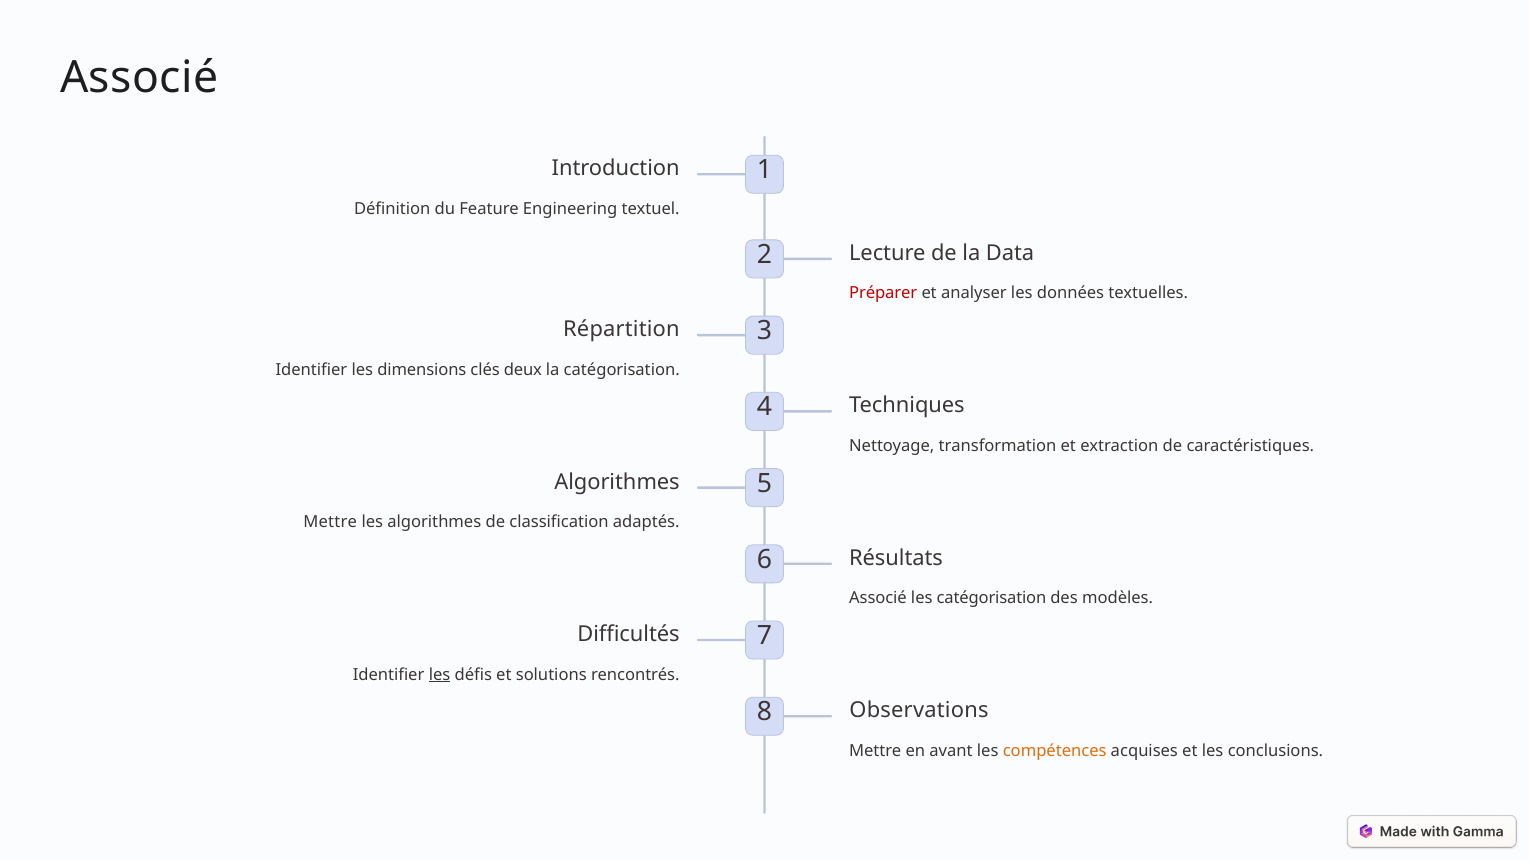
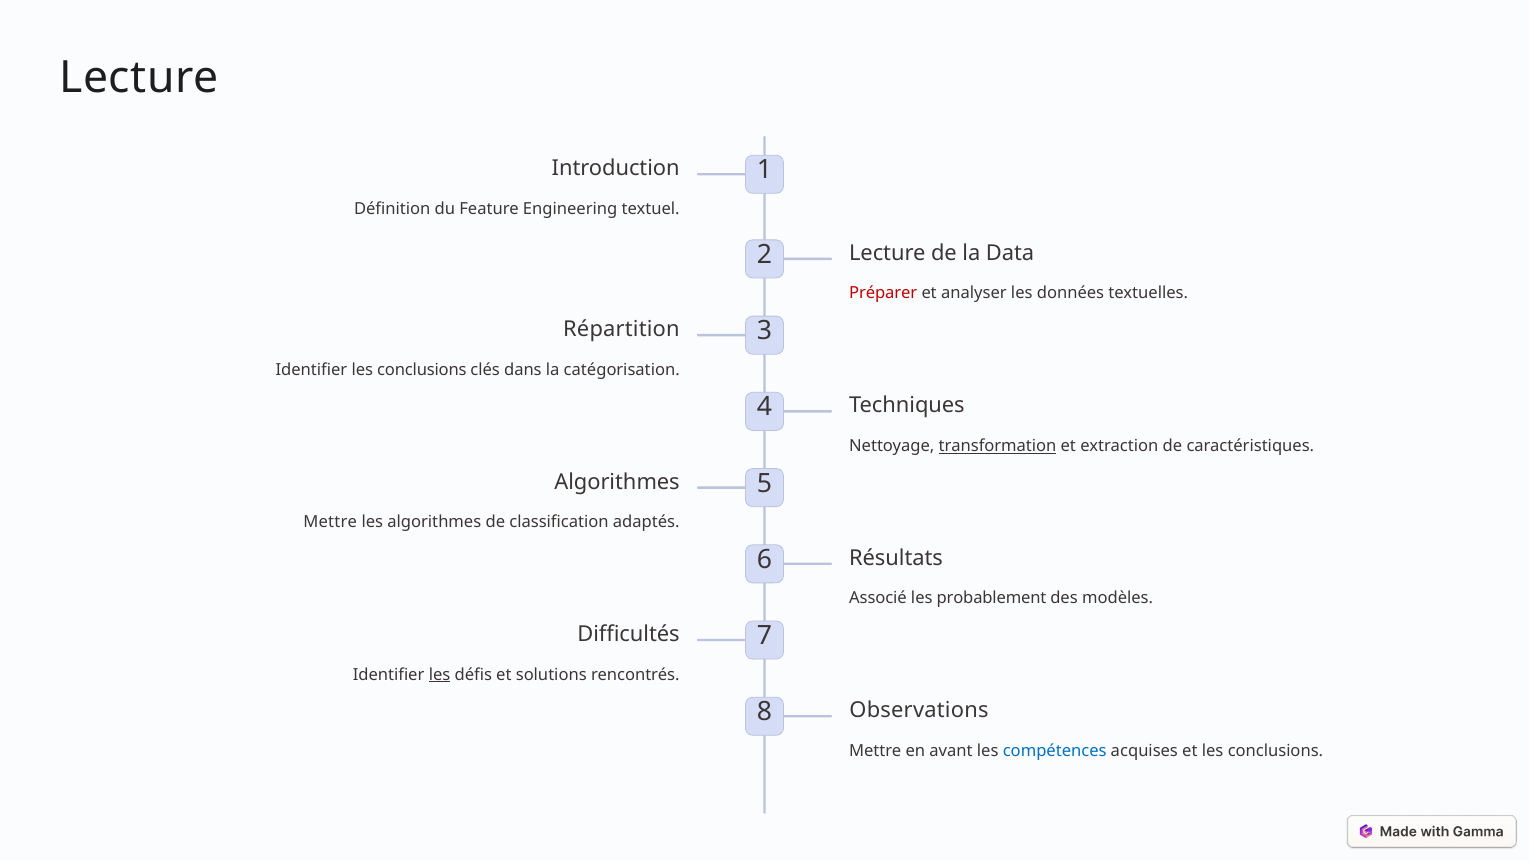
Associé: Associé -> Lecture (139, 78)
Identifier les dimensions: dimensions -> conclusions (422, 370)
deux: deux -> dans (523, 370)
transformation underline: none -> present (998, 446)
les catégorisation: catégorisation -> probablement (992, 598)
compétences colour: orange -> blue (1055, 751)
